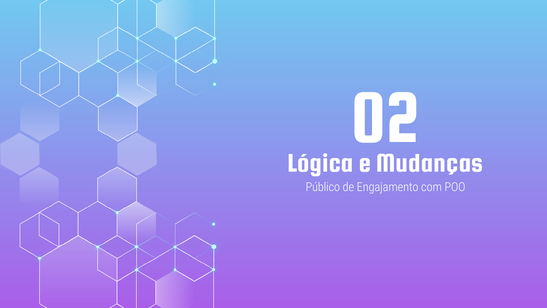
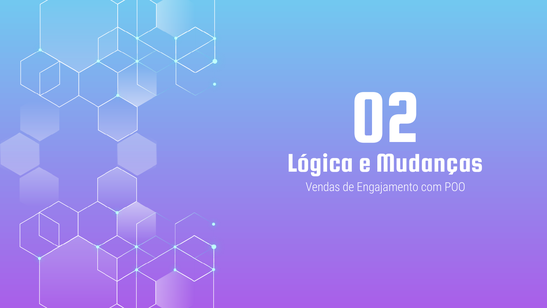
Público: Público -> Vendas (323, 187)
